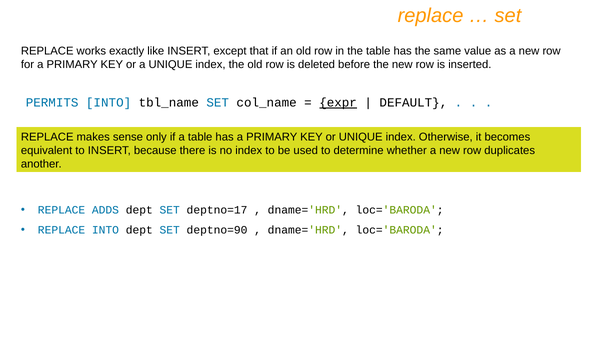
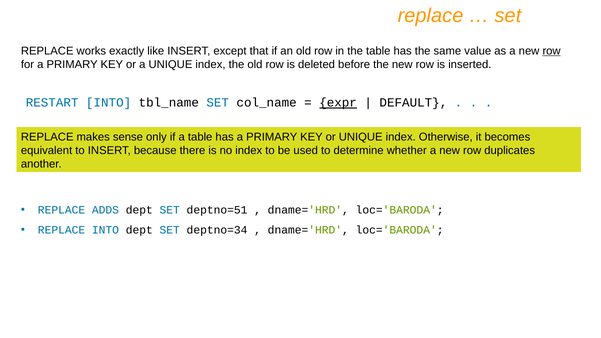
row underline: none -> present (552, 51)
PERMITS: PERMITS -> RESTART (52, 103)
deptno=17: deptno=17 -> deptno=51 (217, 210)
deptno=90: deptno=90 -> deptno=34 (217, 230)
